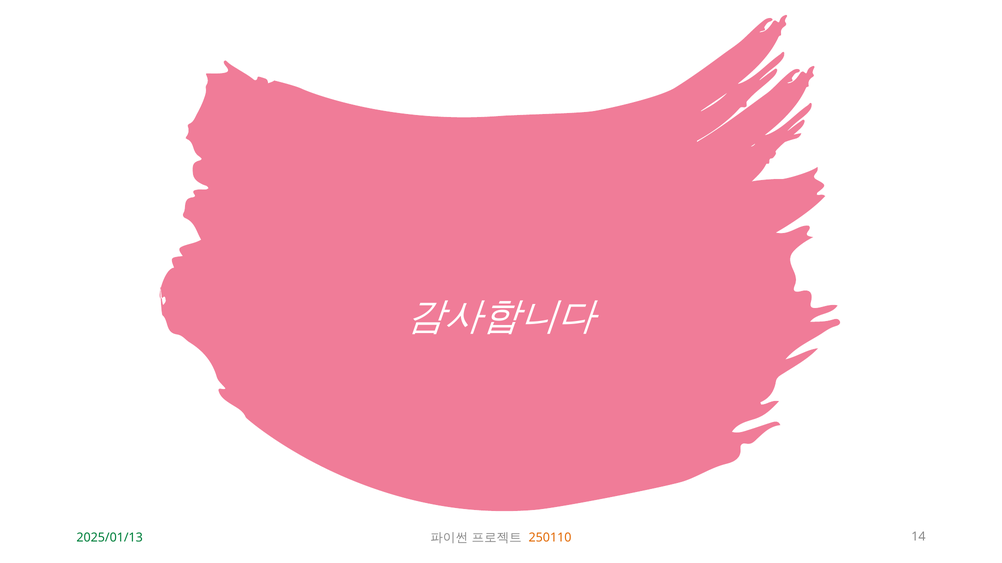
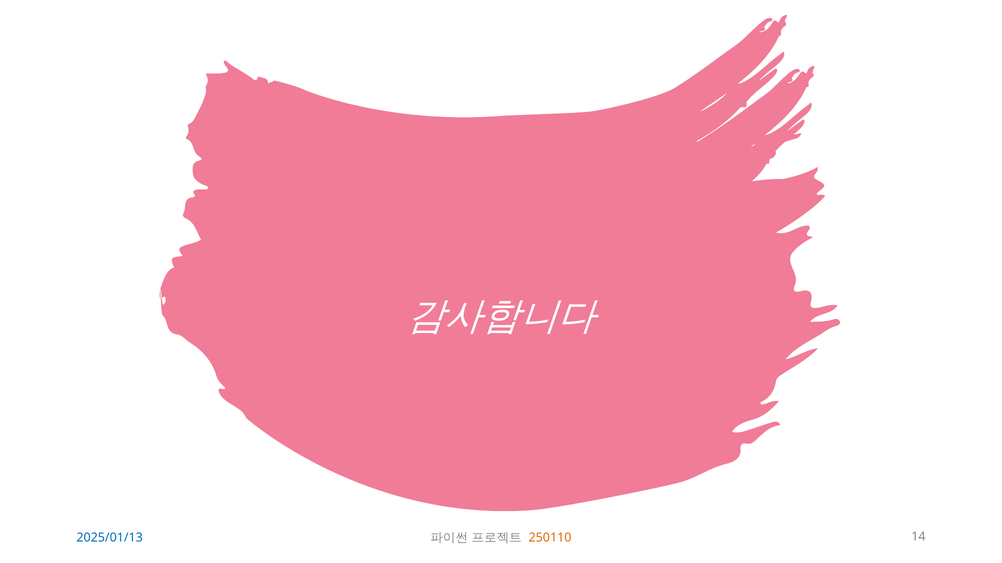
2025/01/13 colour: green -> blue (110, 538)
